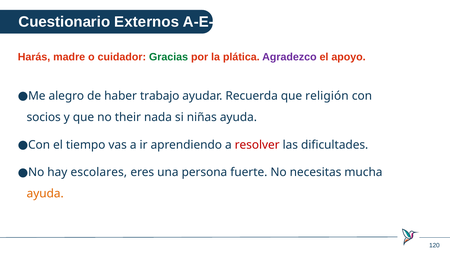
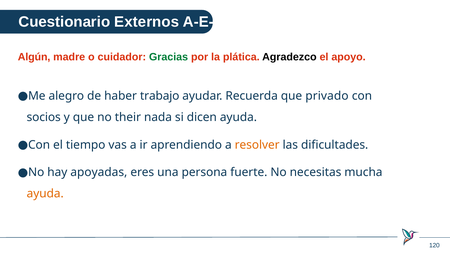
Harás: Harás -> Algún (34, 57)
Agradezco colour: purple -> black (289, 57)
religión: religión -> privado (327, 96)
niñas: niñas -> dicen (202, 117)
resolver colour: red -> orange (257, 145)
escolares: escolares -> apoyadas (99, 172)
